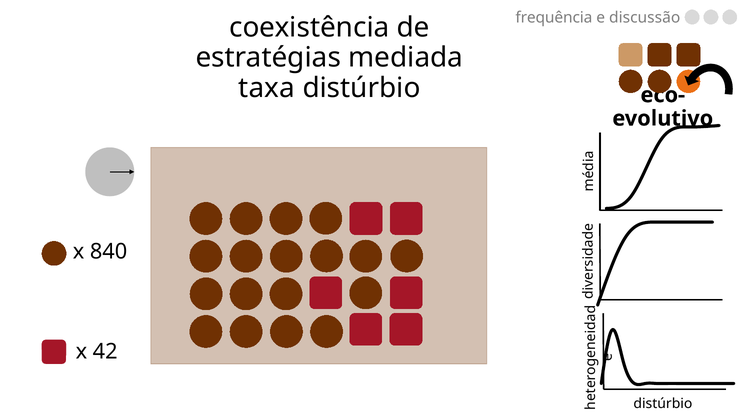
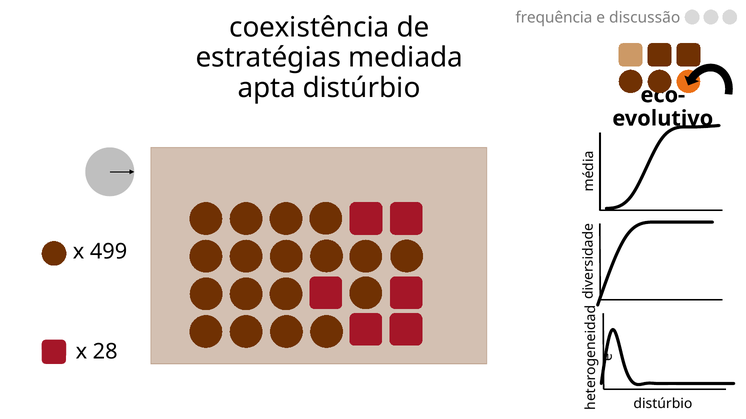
taxa: taxa -> apta (267, 88)
840: 840 -> 499 (109, 252)
42: 42 -> 28 (105, 352)
